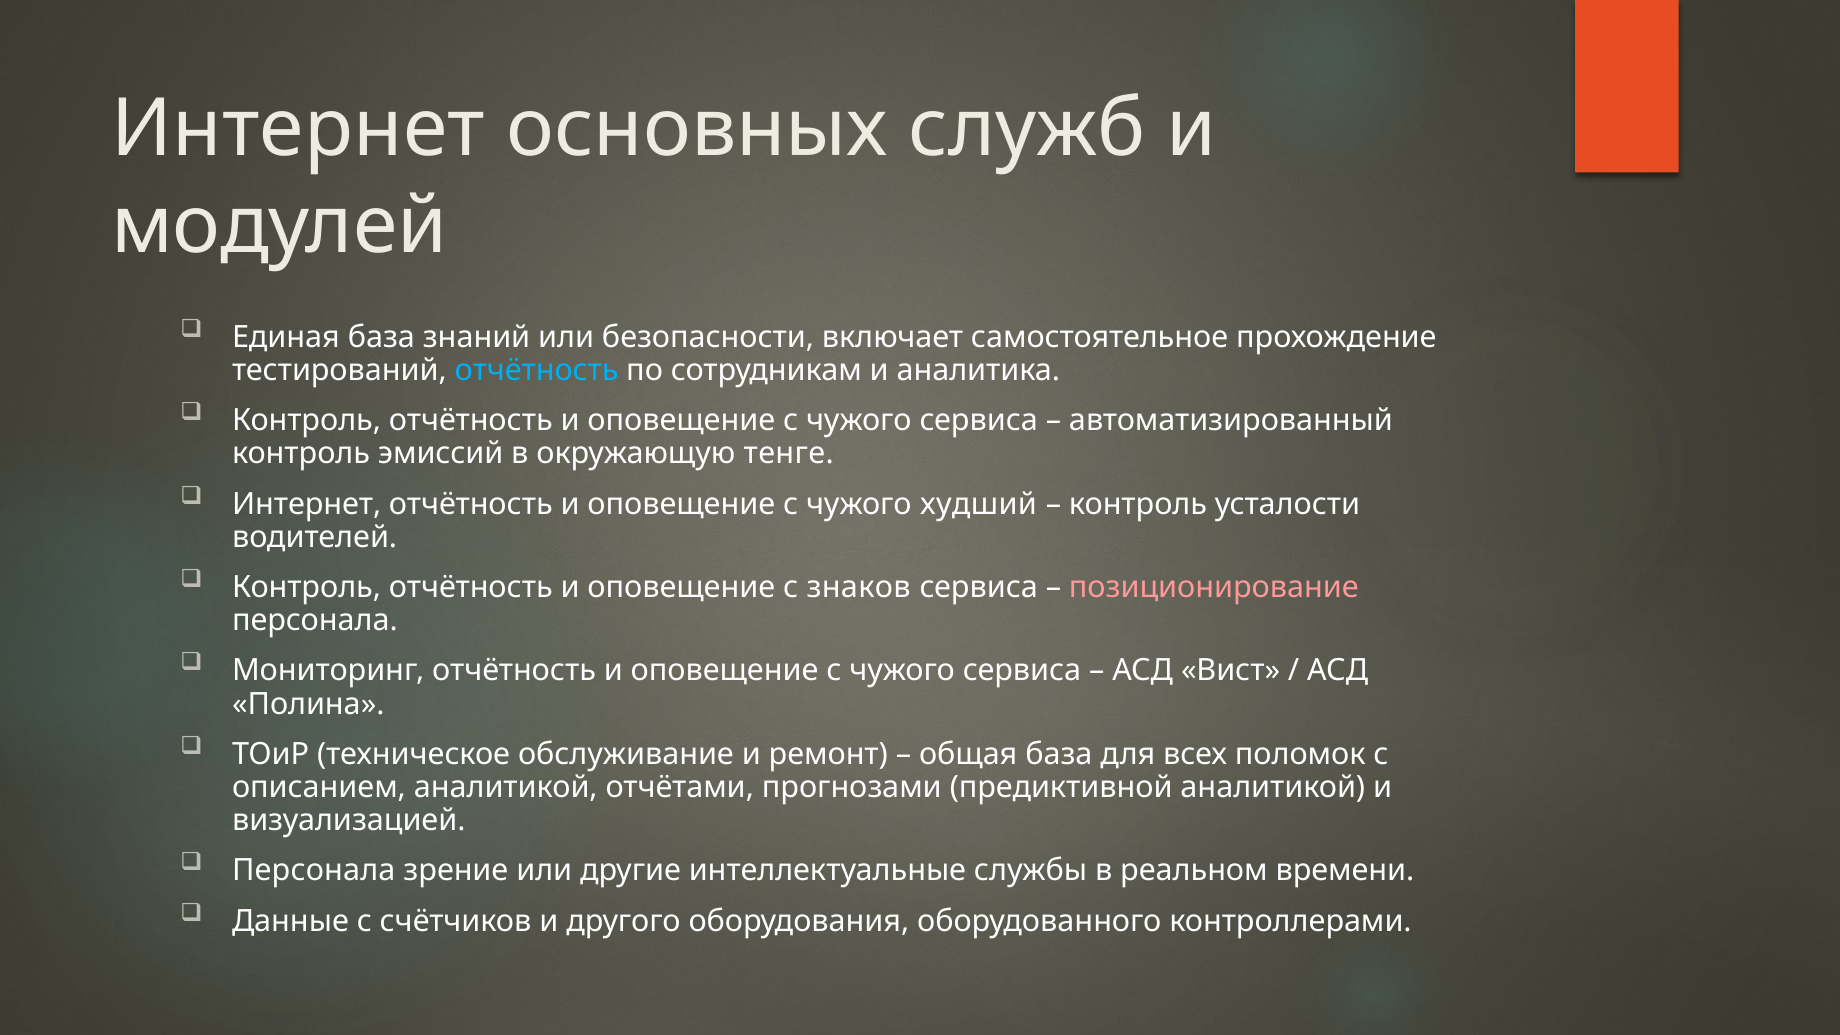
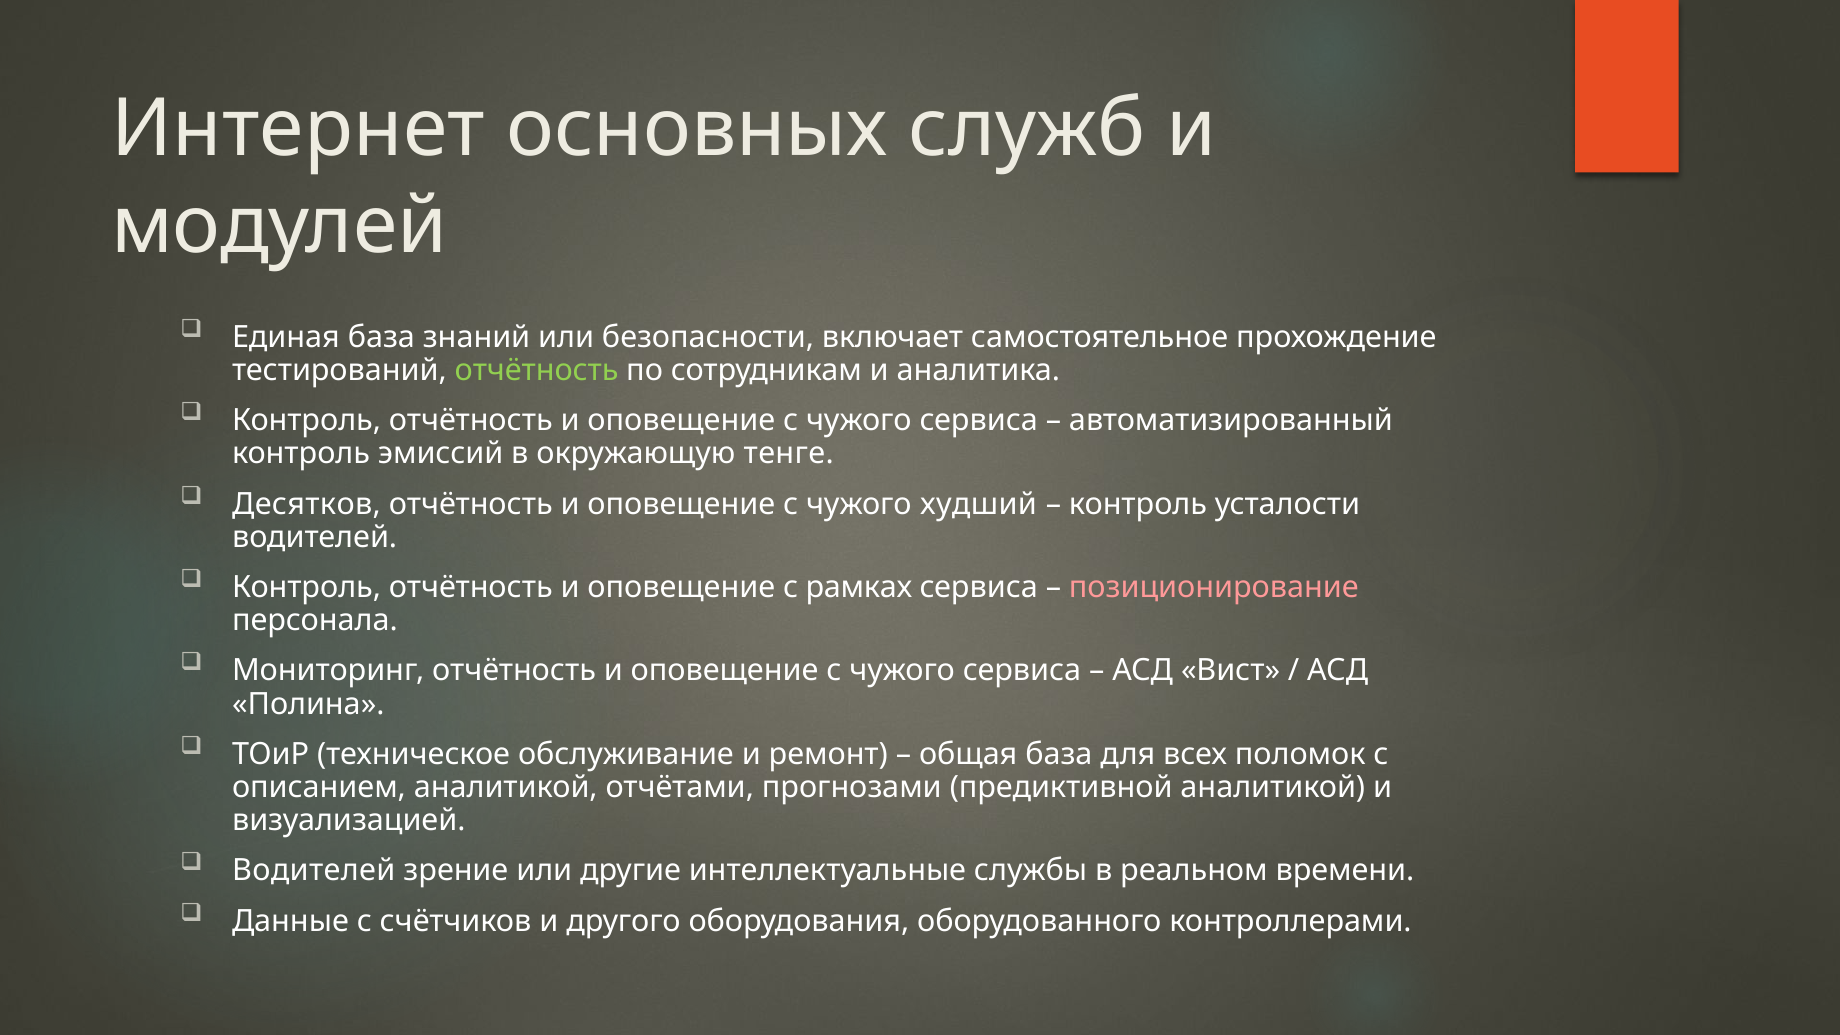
отчётность colour: light blue -> light green (537, 370)
Интернет: Интернет -> Десятков (306, 504)
знаков: знаков -> рамках (859, 587)
Персонала: Персонала -> Водителей (314, 871)
